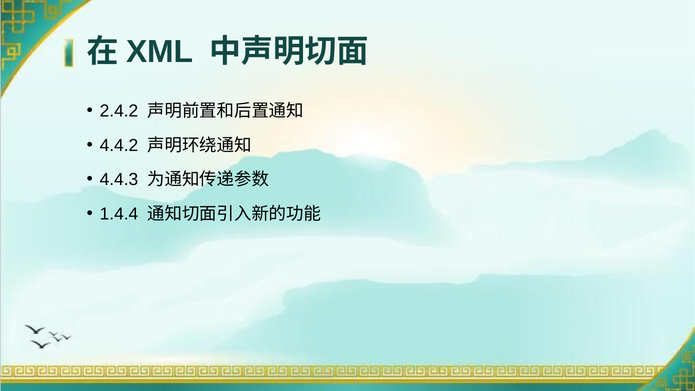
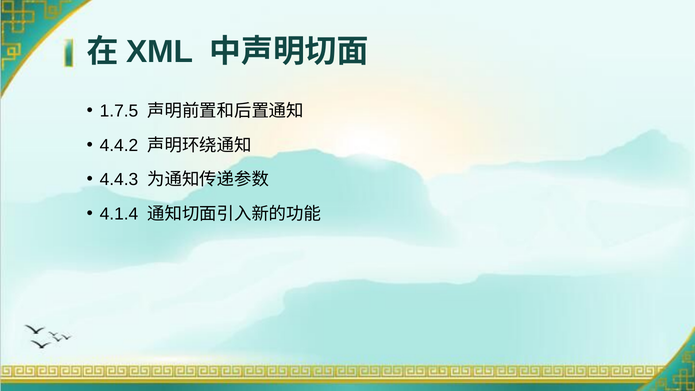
2.4.2: 2.4.2 -> 1.7.5 (119, 111)
1.4.4: 1.4.4 -> 4.1.4 (119, 214)
